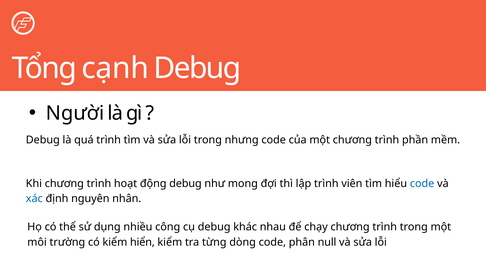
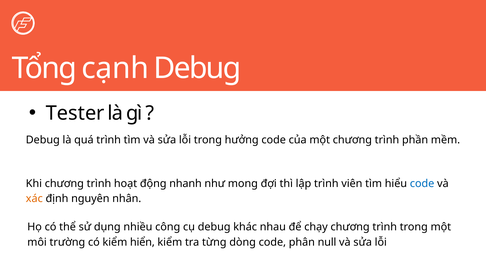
Người: Người -> Tester (75, 113)
nhưng: nhưng -> hưởng (242, 140)
động debug: debug -> nhanh (186, 183)
xác colour: blue -> orange (34, 198)
